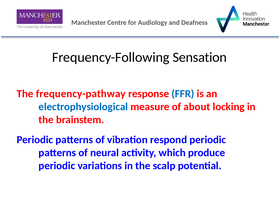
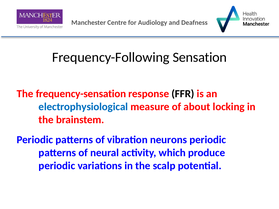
frequency-pathway: frequency-pathway -> frequency-sensation (81, 94)
FFR colour: blue -> black (183, 94)
respond: respond -> neurons (169, 140)
